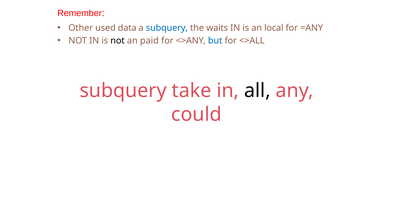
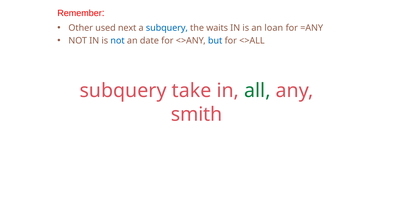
data: data -> next (127, 28)
local: local -> loan (274, 28)
not colour: black -> blue (118, 41)
paid: paid -> date (149, 41)
all colour: black -> green (257, 91)
could: could -> smith (197, 114)
